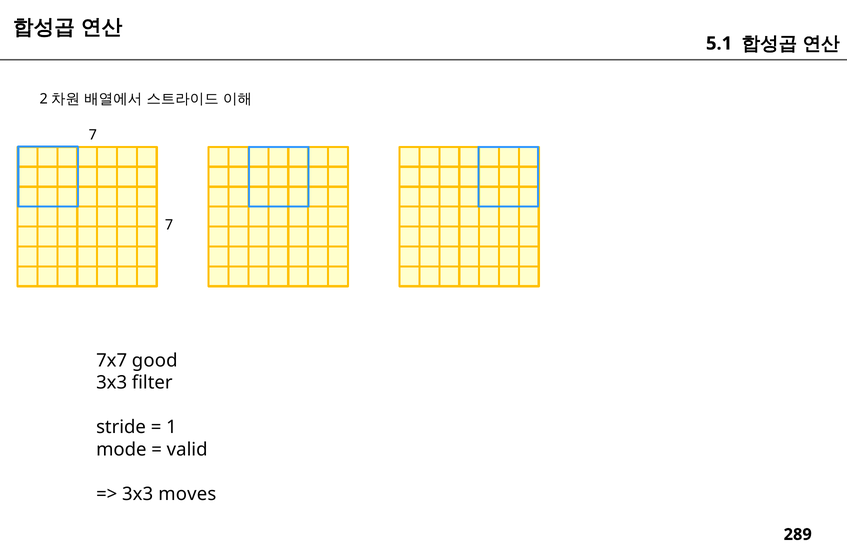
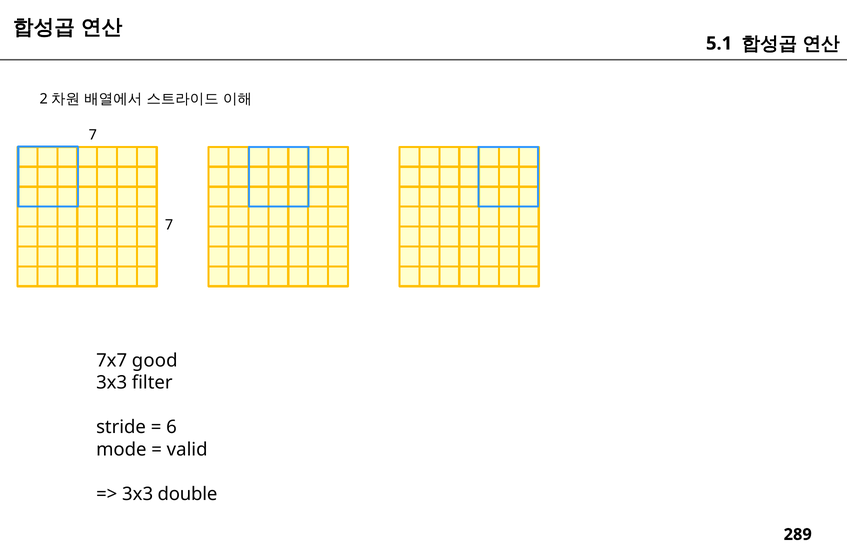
1: 1 -> 6 (171, 427)
moves: moves -> double (187, 494)
